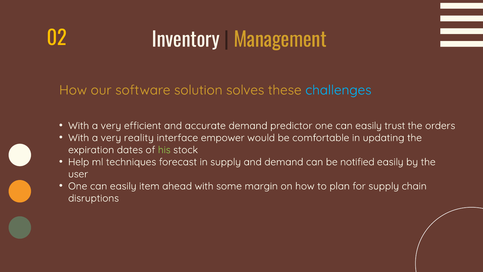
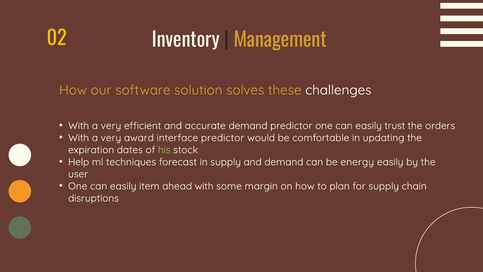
challenges colour: light blue -> white (338, 90)
reality: reality -> award (139, 138)
interface empower: empower -> predictor (223, 138)
notified: notified -> energy (357, 162)
